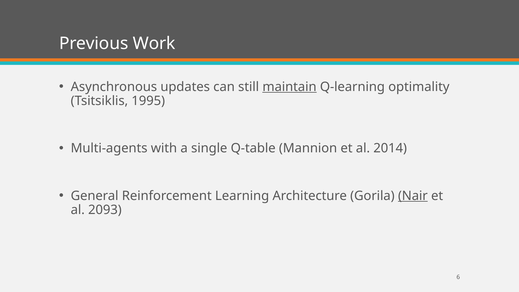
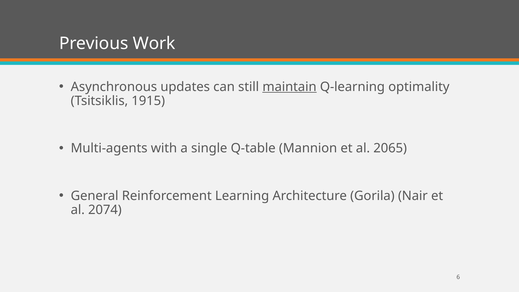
1995: 1995 -> 1915 (148, 101)
2014: 2014 -> 2065 (390, 148)
Nair underline: present -> none (413, 196)
2093: 2093 -> 2074 (105, 210)
